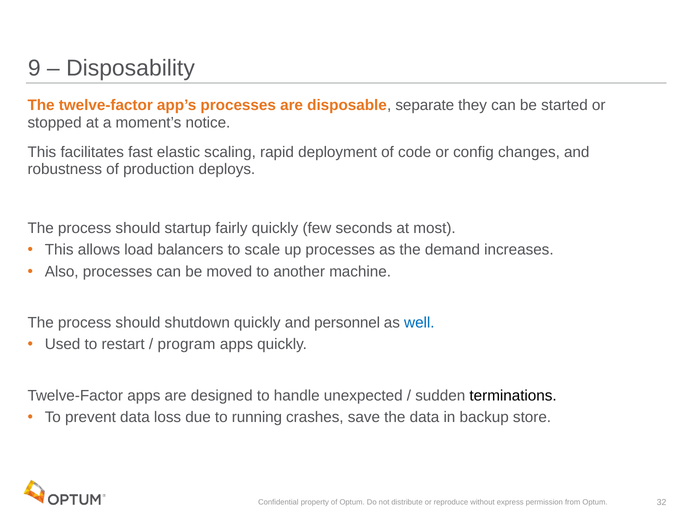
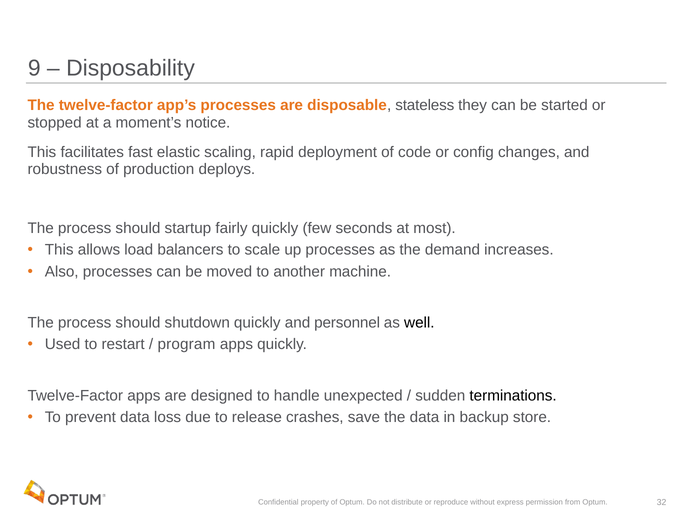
separate: separate -> stateless (425, 105)
well colour: blue -> black (419, 323)
running: running -> release (257, 417)
